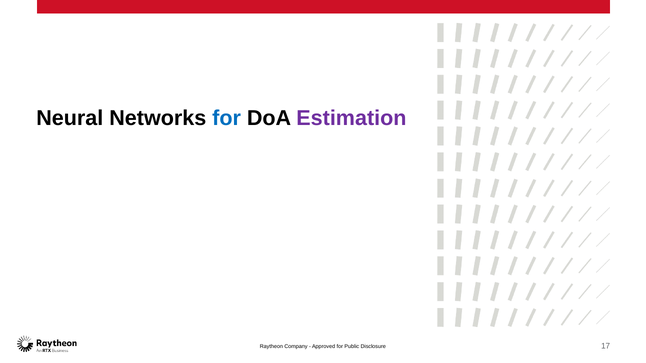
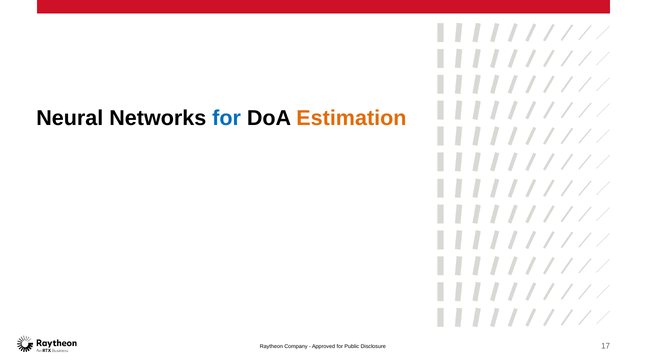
Estimation colour: purple -> orange (351, 118)
